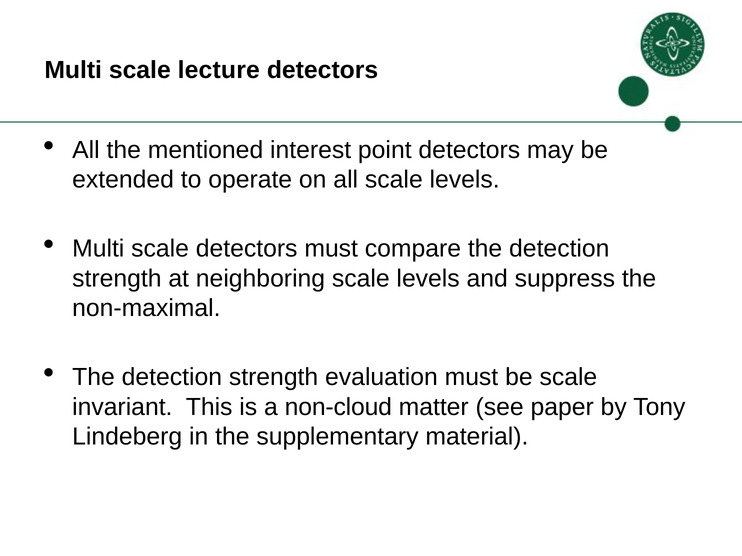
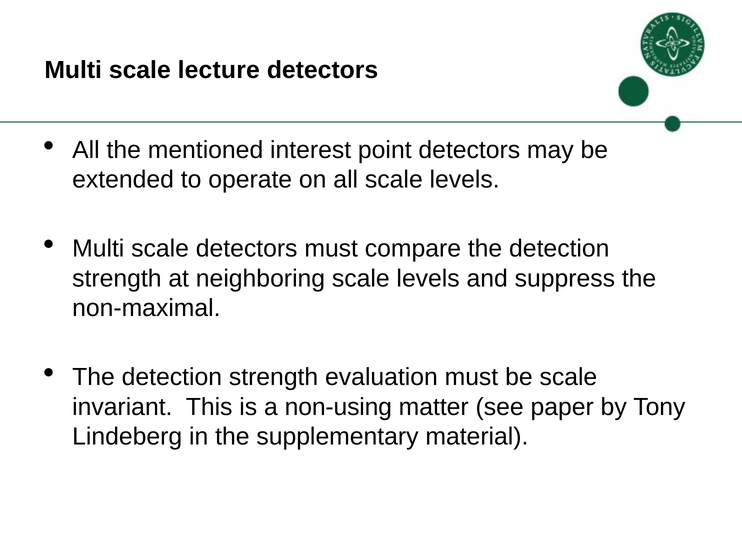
non-cloud: non-cloud -> non-using (338, 407)
